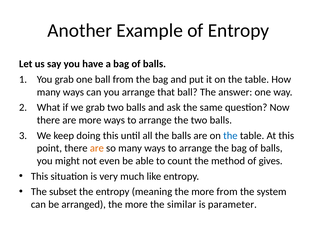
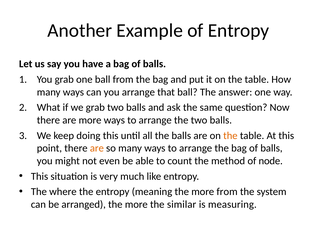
the colour: blue -> orange (230, 136)
gives: gives -> node (271, 161)
subset: subset -> where (63, 192)
parameter: parameter -> measuring (232, 205)
